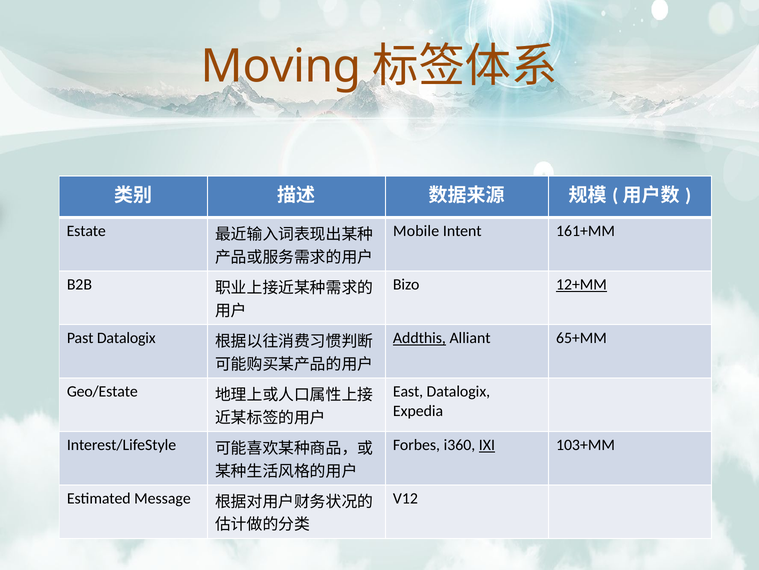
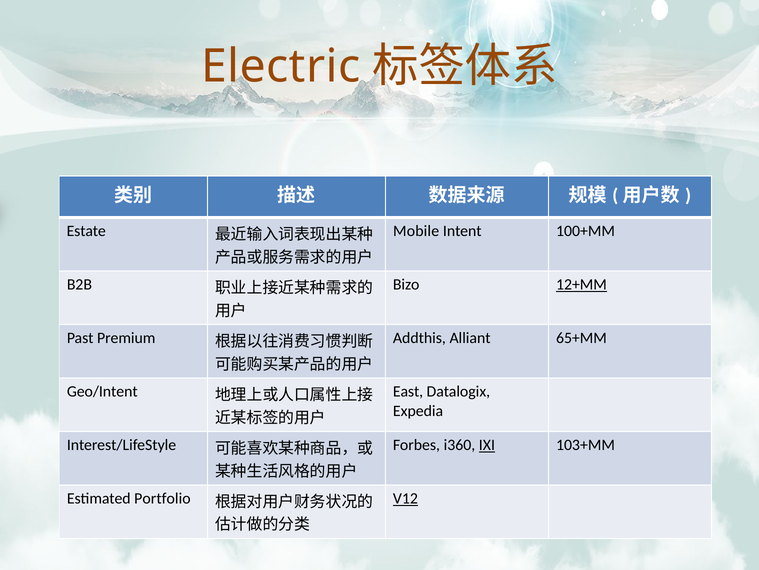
Moving: Moving -> Electric (281, 66)
161+MM: 161+MM -> 100+MM (585, 231)
Past Datalogix: Datalogix -> Premium (126, 338)
Addthis underline: present -> none (419, 338)
Geo/Estate: Geo/Estate -> Geo/Intent (102, 391)
Message: Message -> Portfolio (162, 498)
V12 underline: none -> present (405, 498)
